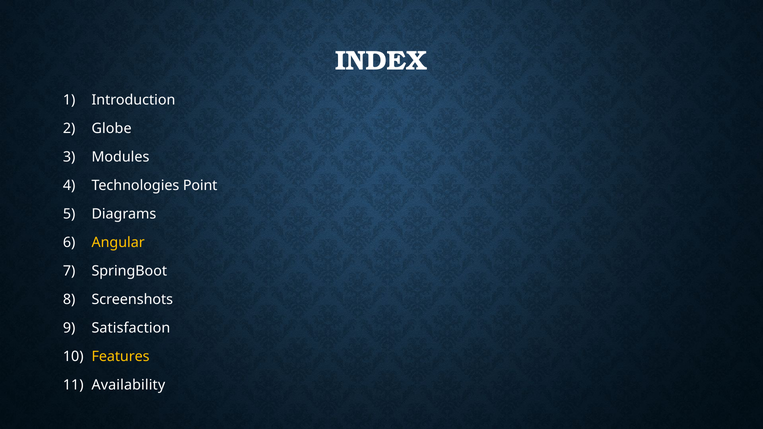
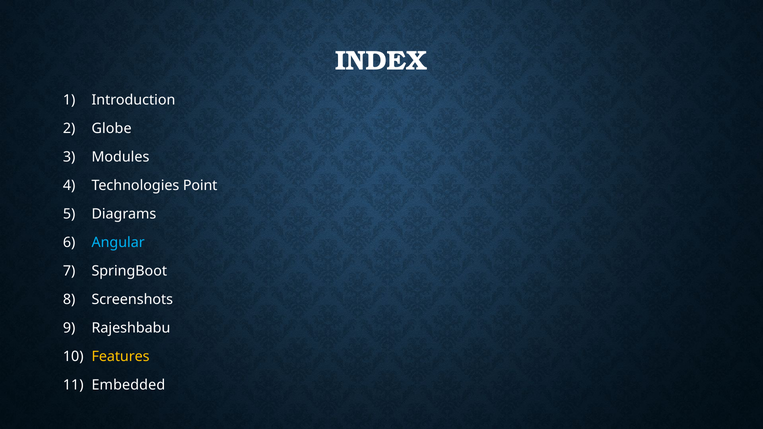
Angular colour: yellow -> light blue (118, 243)
Satisfaction: Satisfaction -> Rajeshbabu (131, 328)
Availability: Availability -> Embedded (128, 385)
